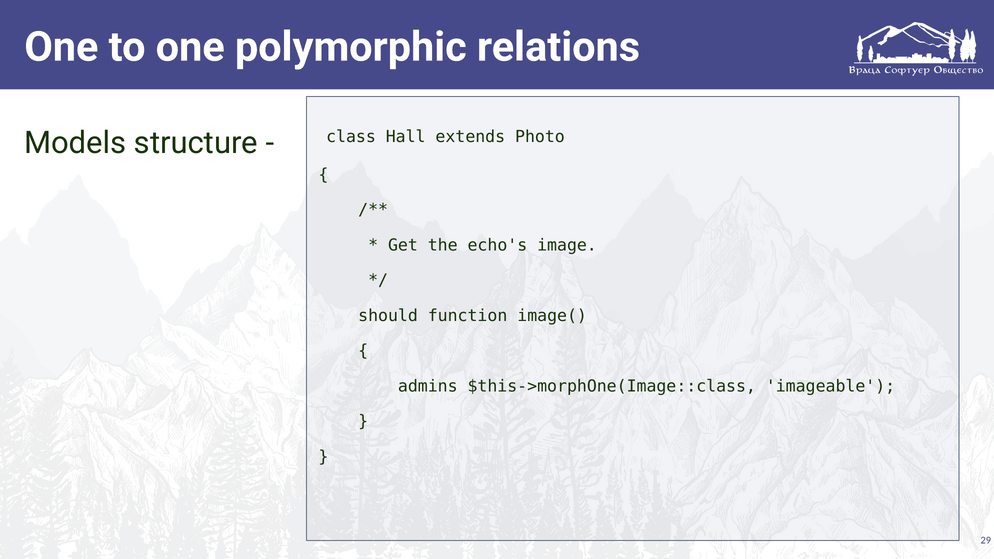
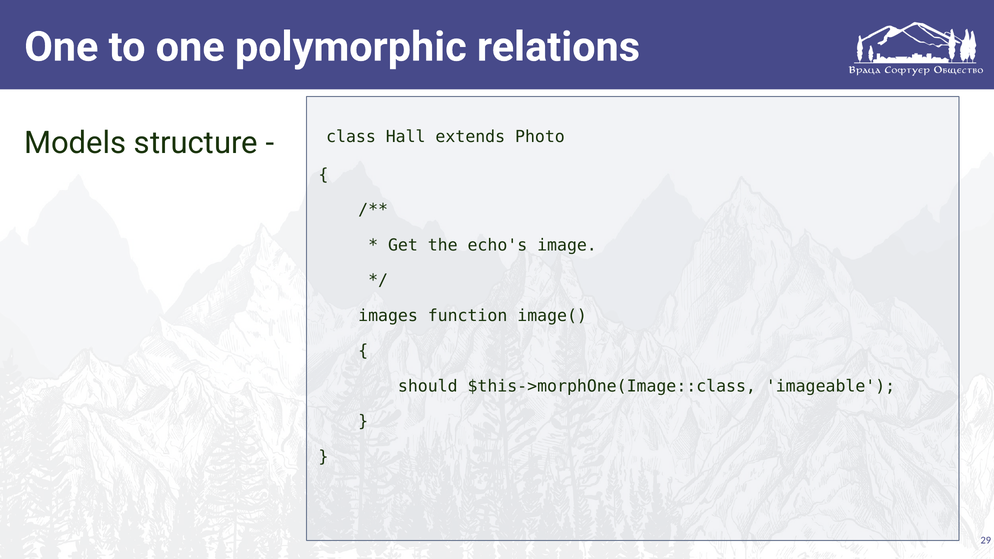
should: should -> images (388, 316)
admins: admins -> should (428, 386)
